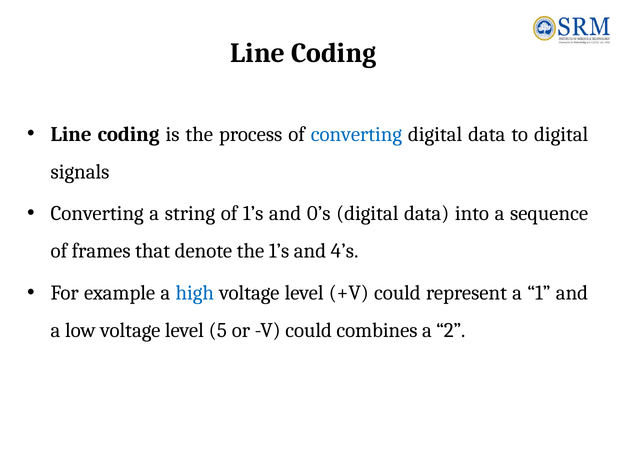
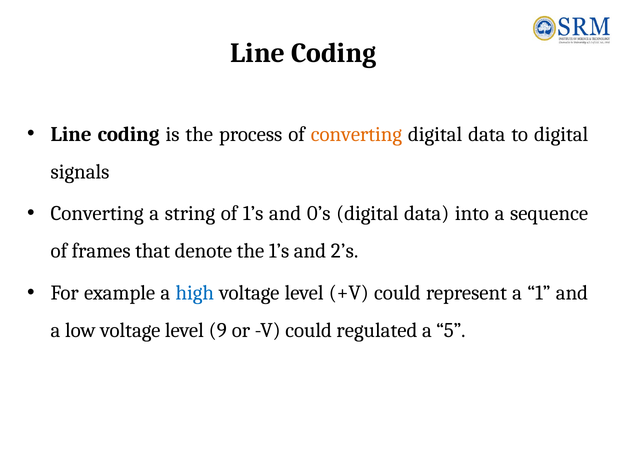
converting colour: blue -> orange (356, 134)
4’s: 4’s -> 2’s (345, 251)
5: 5 -> 9 (218, 330)
combines: combines -> regulated (377, 330)
2: 2 -> 5 (451, 330)
